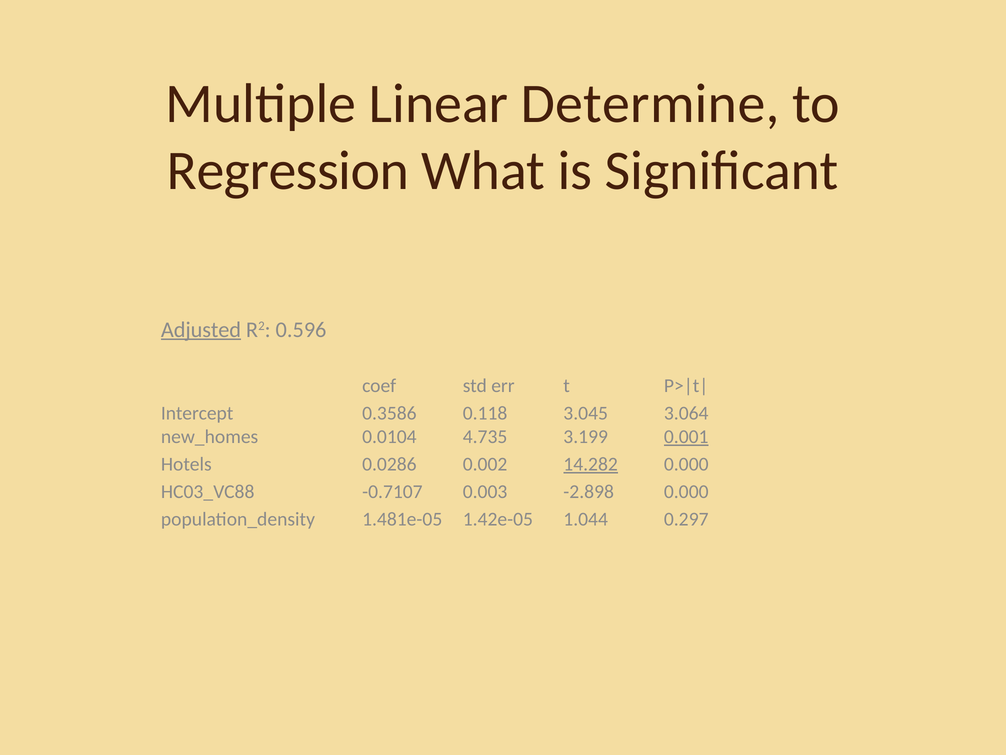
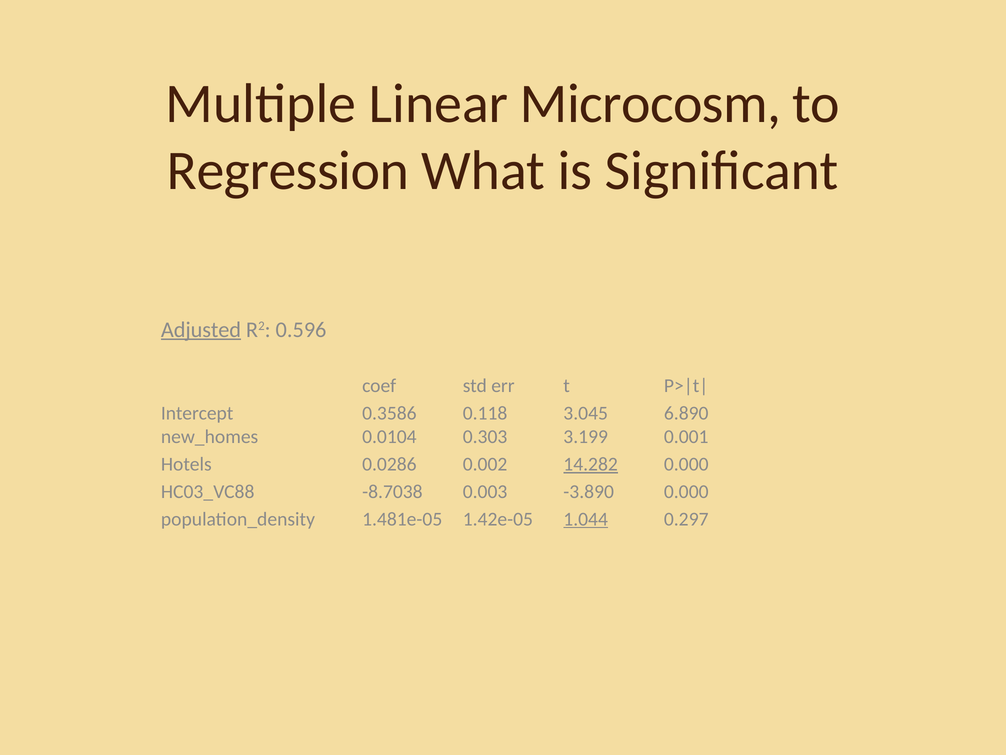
Determine: Determine -> Microcosm (651, 104)
3.064: 3.064 -> 6.890 (686, 413)
4.735: 4.735 -> 0.303 (485, 437)
0.001 underline: present -> none (686, 437)
-0.7107: -0.7107 -> -8.7038 (392, 491)
-2.898: -2.898 -> -3.890 (589, 491)
1.044 underline: none -> present (586, 519)
